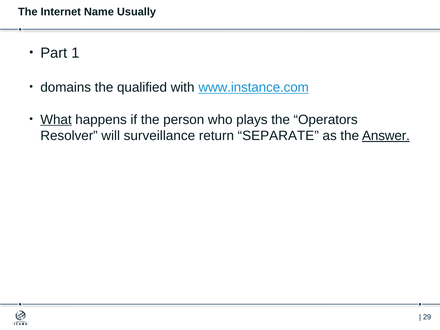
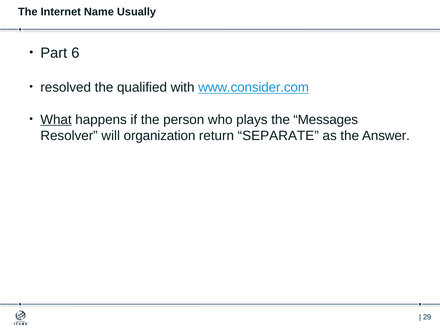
1: 1 -> 6 (75, 53)
domains: domains -> resolved (66, 87)
www.instance.com: www.instance.com -> www.consider.com (254, 87)
Operators: Operators -> Messages (326, 120)
surveillance: surveillance -> organization (160, 136)
Answer underline: present -> none (386, 136)
